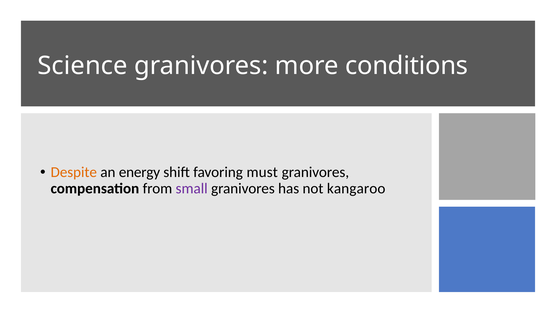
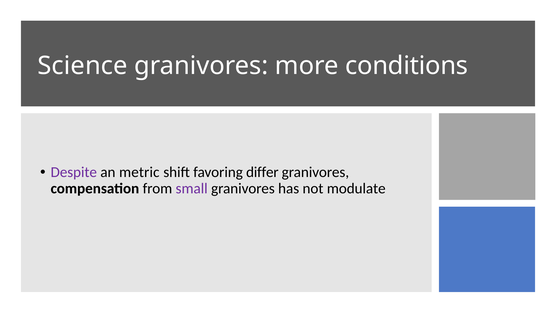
Despite colour: orange -> purple (74, 172)
energy: energy -> metric (139, 172)
must: must -> differ (262, 172)
kangaroo: kangaroo -> modulate (356, 188)
